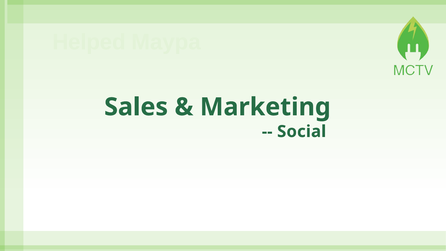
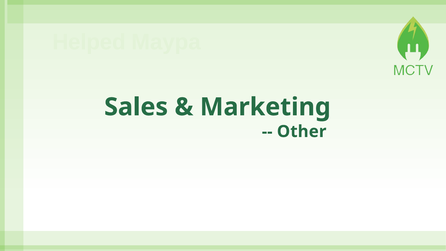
Social: Social -> Other (302, 131)
